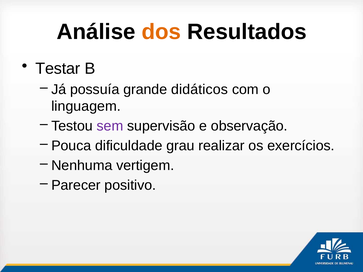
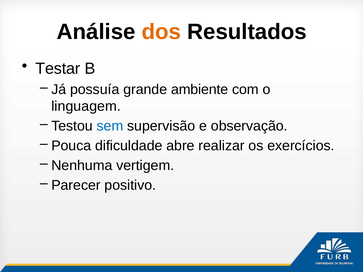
didáticos: didáticos -> ambiente (200, 90)
sem colour: purple -> blue (110, 126)
grau: grau -> abre (180, 146)
